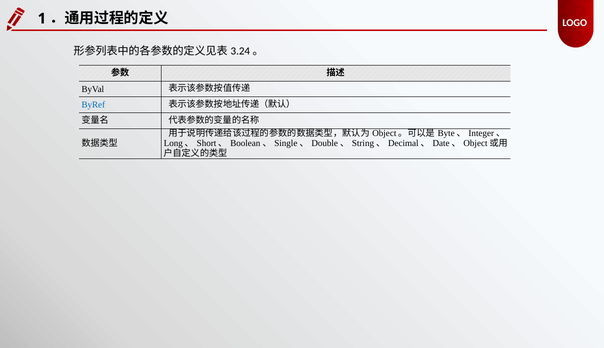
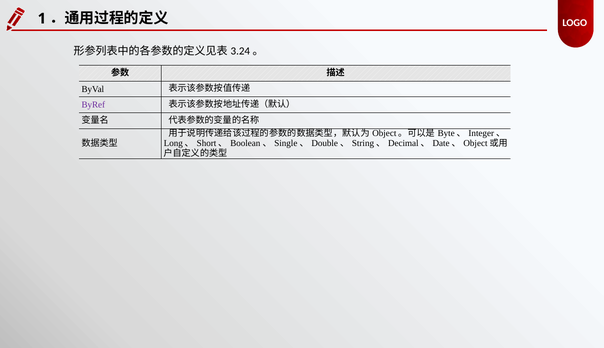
ByRef colour: blue -> purple (93, 105)
